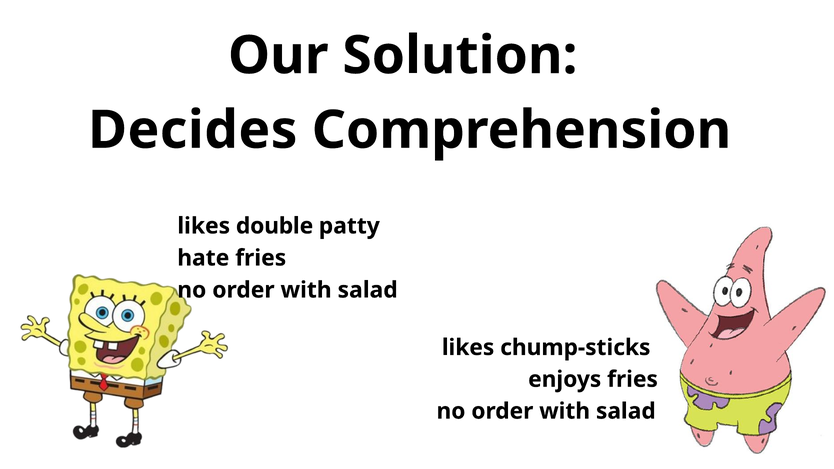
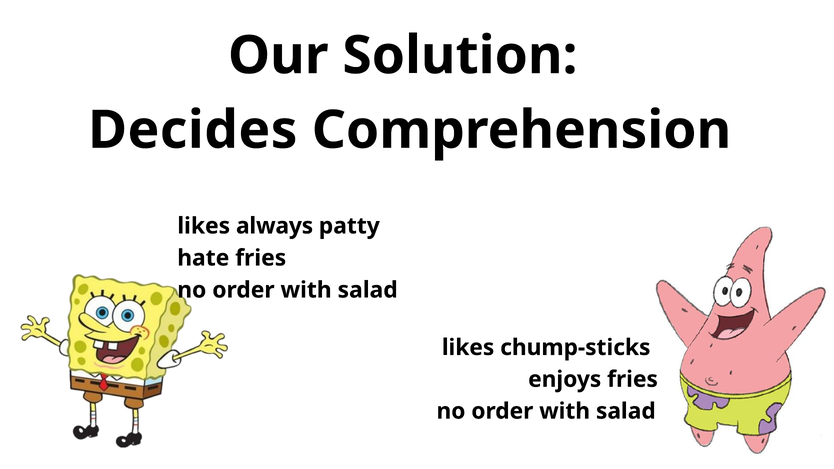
double: double -> always (275, 226)
